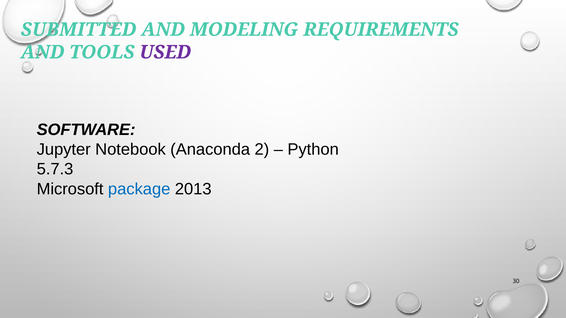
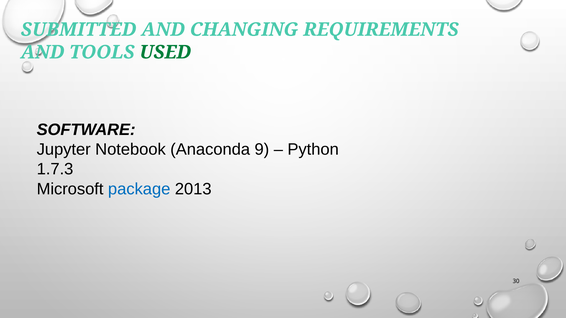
MODELING: MODELING -> CHANGING (244, 30)
USED colour: purple -> green (165, 52)
2: 2 -> 9 (262, 150)
5.7.3: 5.7.3 -> 1.7.3 (55, 169)
